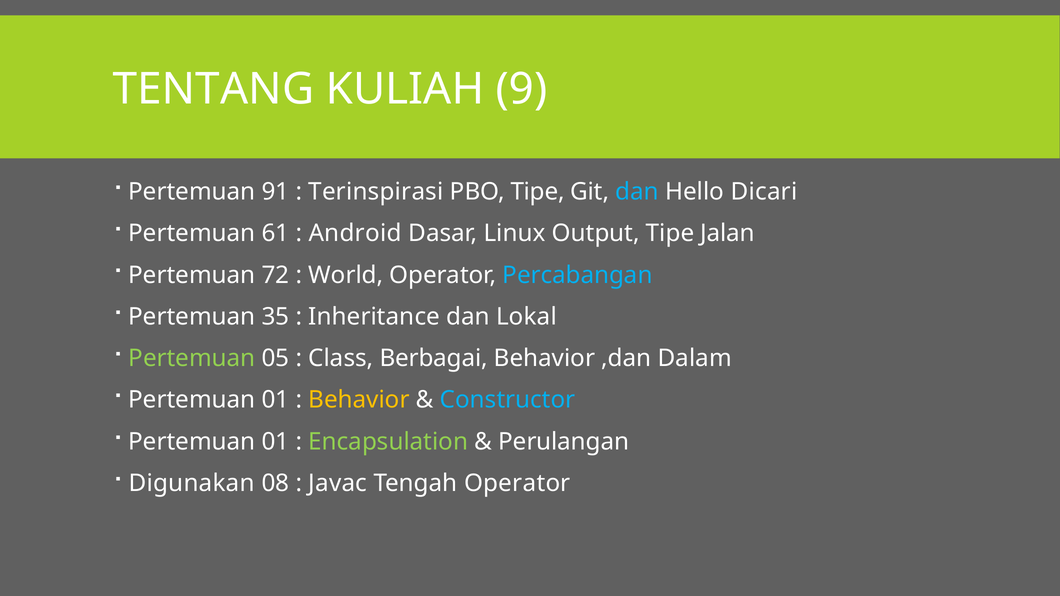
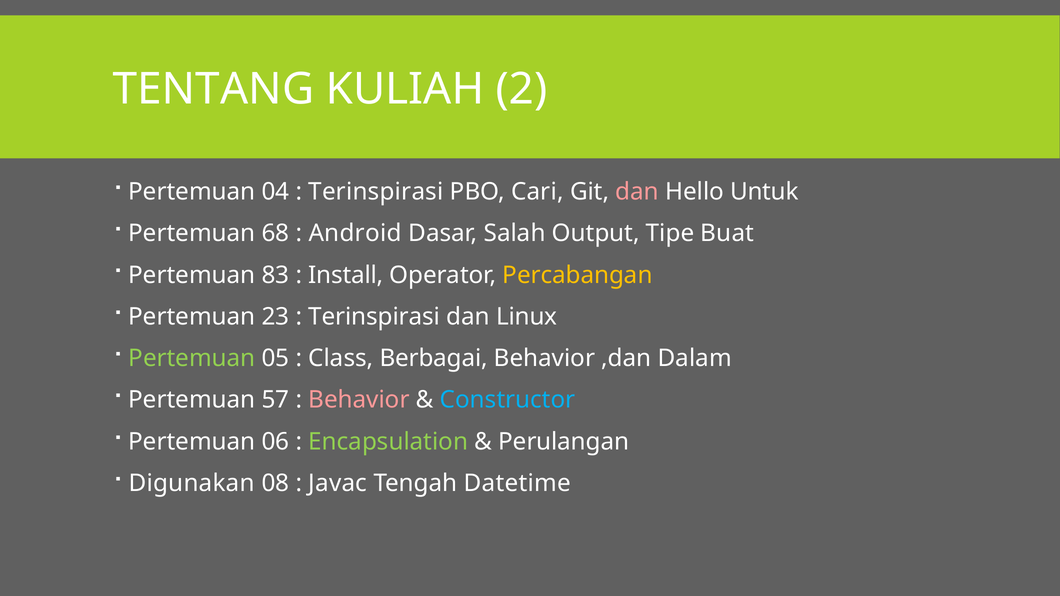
9: 9 -> 2 (522, 89)
91: 91 -> 04 (276, 192)
PBO Tipe: Tipe -> Cari (537, 192)
dan colour: light blue -> pink (637, 192)
Dicari: Dicari -> Untuk (764, 192)
61: 61 -> 68 (276, 233)
Linux: Linux -> Salah (515, 233)
Jalan: Jalan -> Buat (727, 233)
72: 72 -> 83 (276, 275)
World: World -> Install (346, 275)
Percabangan colour: light blue -> yellow (577, 275)
35: 35 -> 23 (276, 317)
Inheritance: Inheritance -> Terinspirasi (374, 317)
Lokal: Lokal -> Linux (527, 317)
01: 01 -> 57 (276, 400)
Behavior colour: yellow -> pink (359, 400)
01: 01 -> 06 (276, 442)
Tengah Operator: Operator -> Datetime (517, 483)
